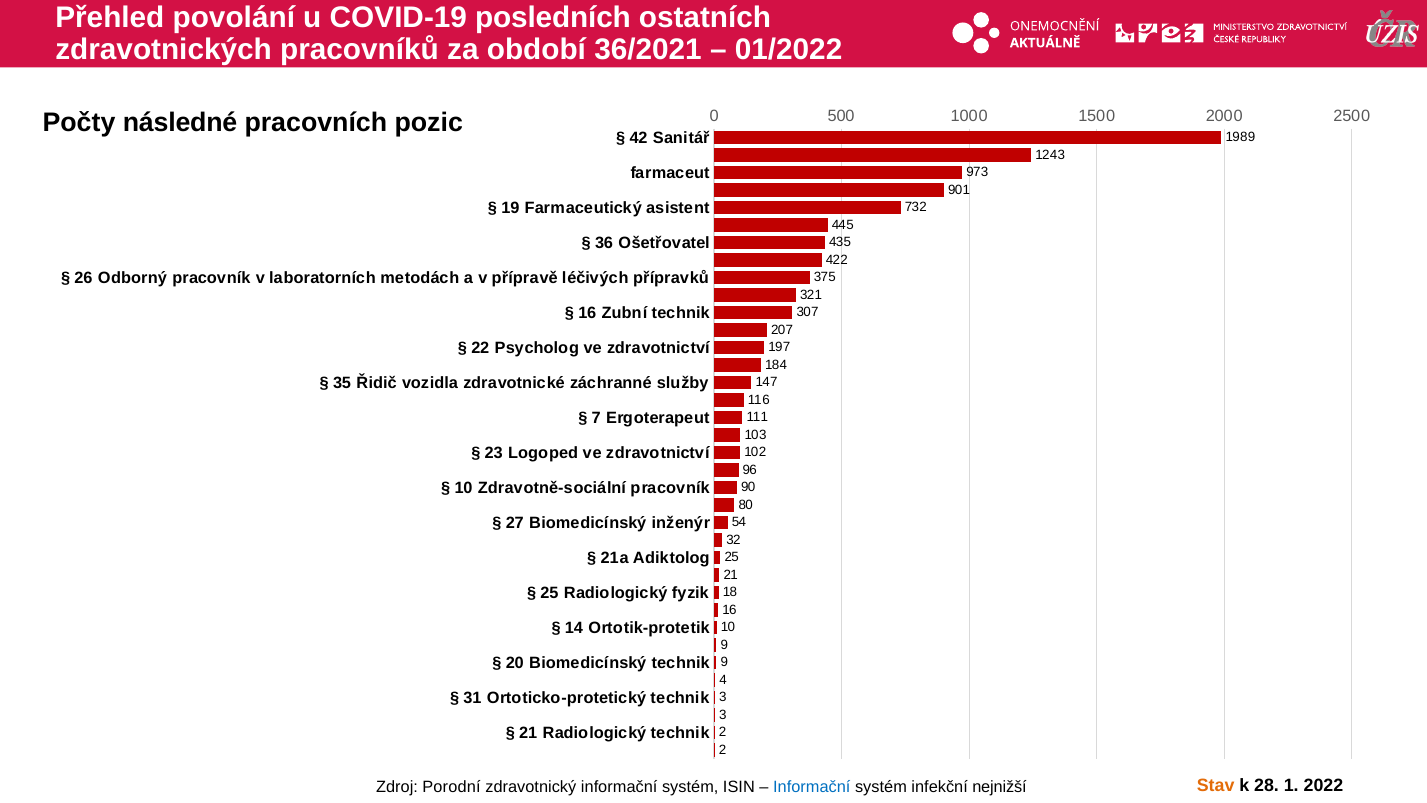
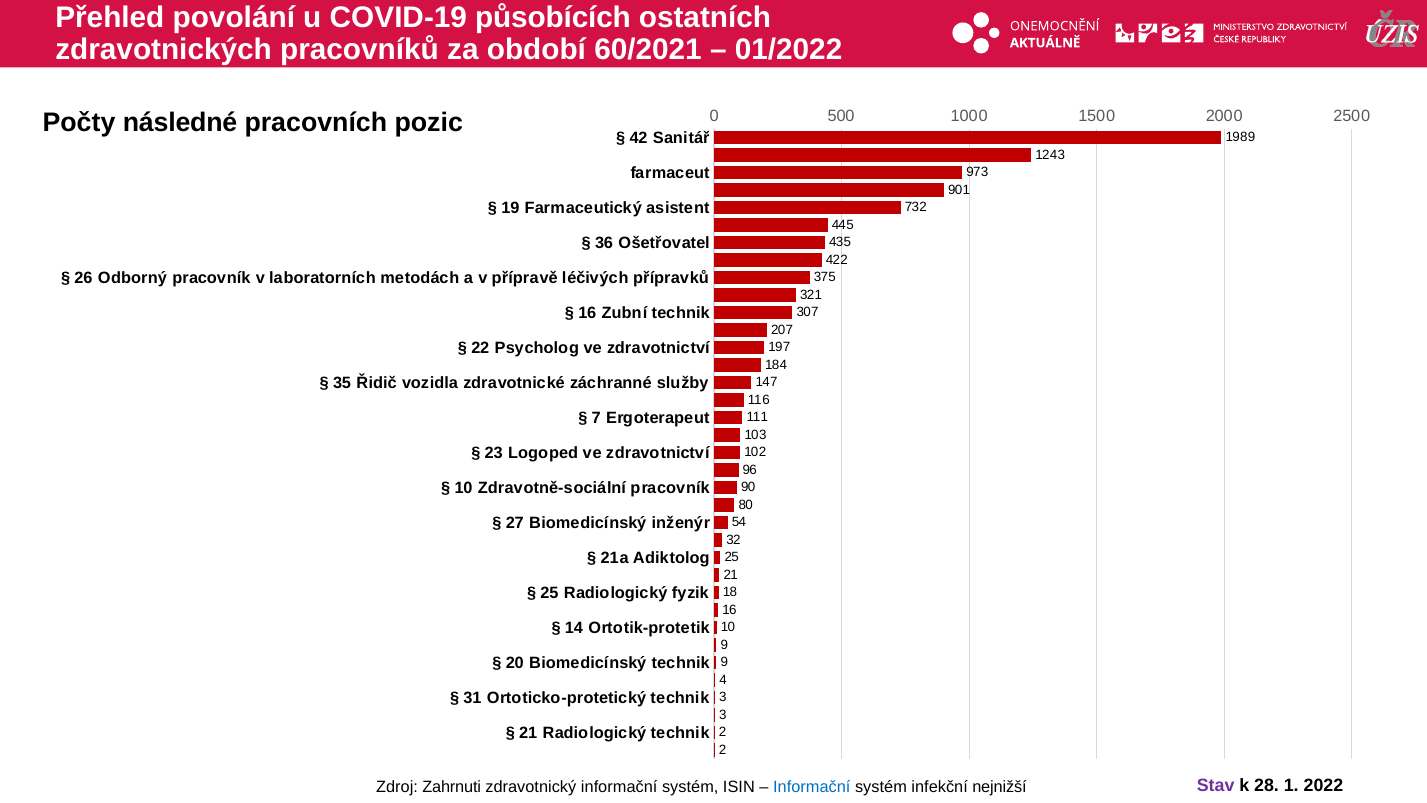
posledních: posledních -> působících (553, 17)
36/2021: 36/2021 -> 60/2021 (648, 50)
Stav colour: orange -> purple (1216, 785)
Porodní: Porodní -> Zahrnuti (452, 787)
